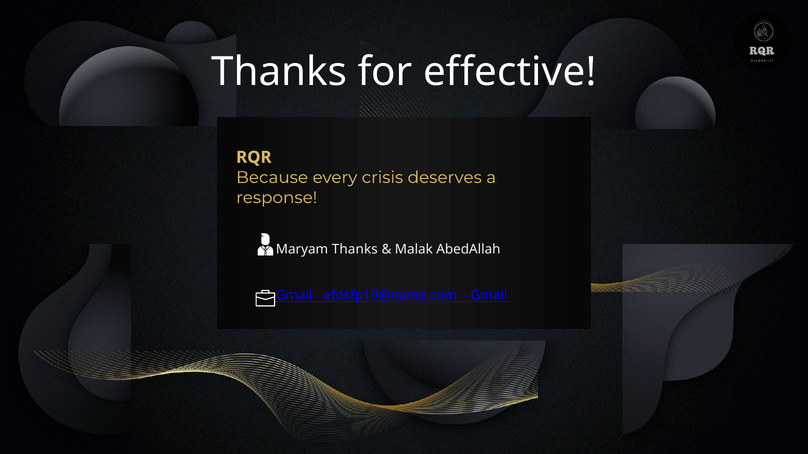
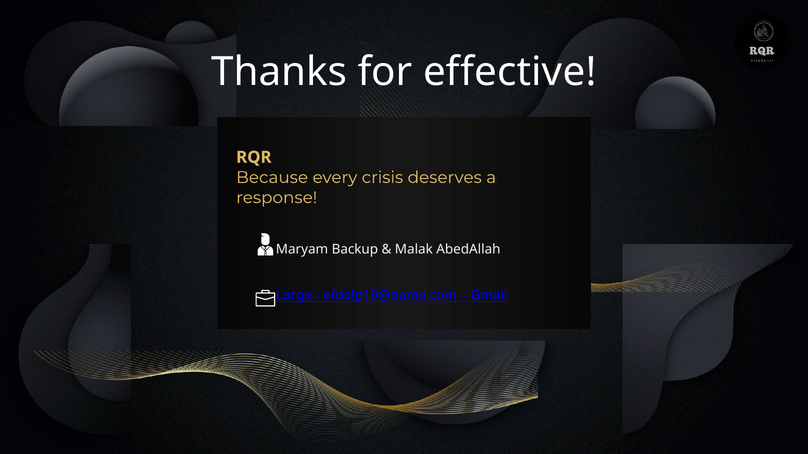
Maryam Thanks: Thanks -> Backup (355, 250)
Gmail: Gmail -> Large (294, 296)
